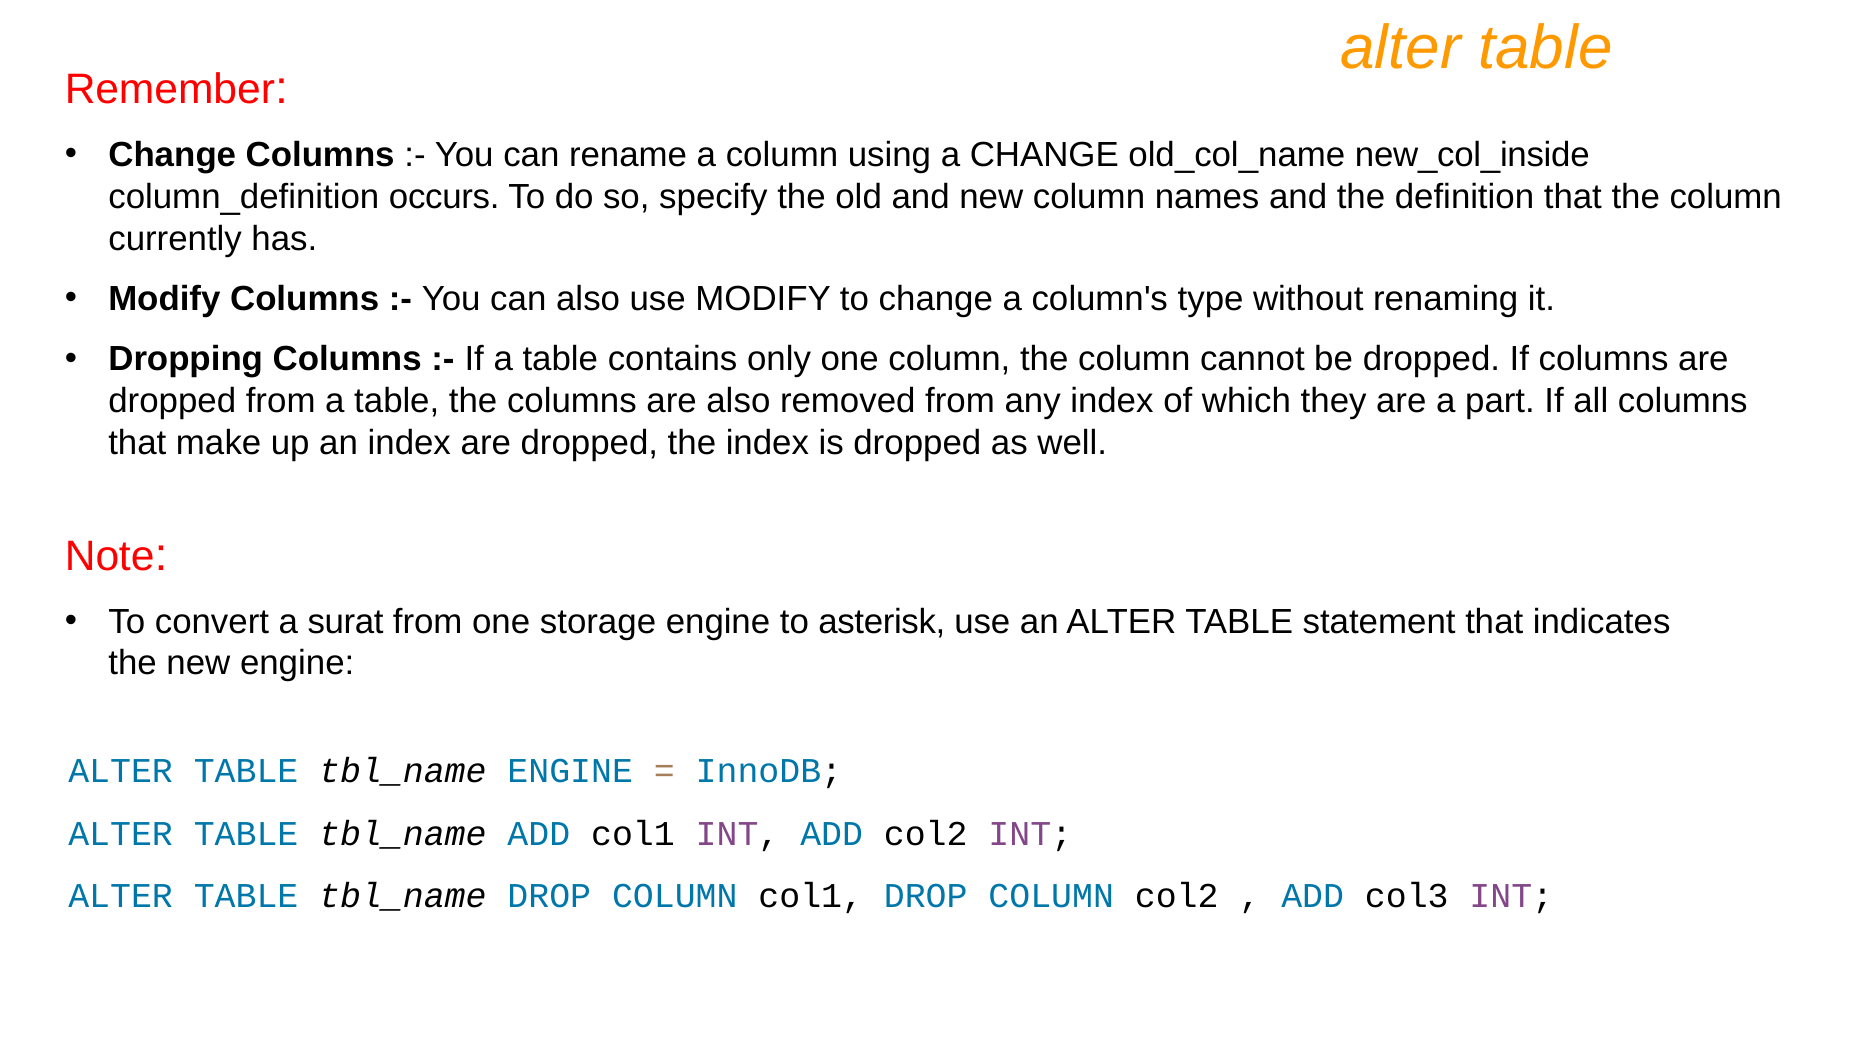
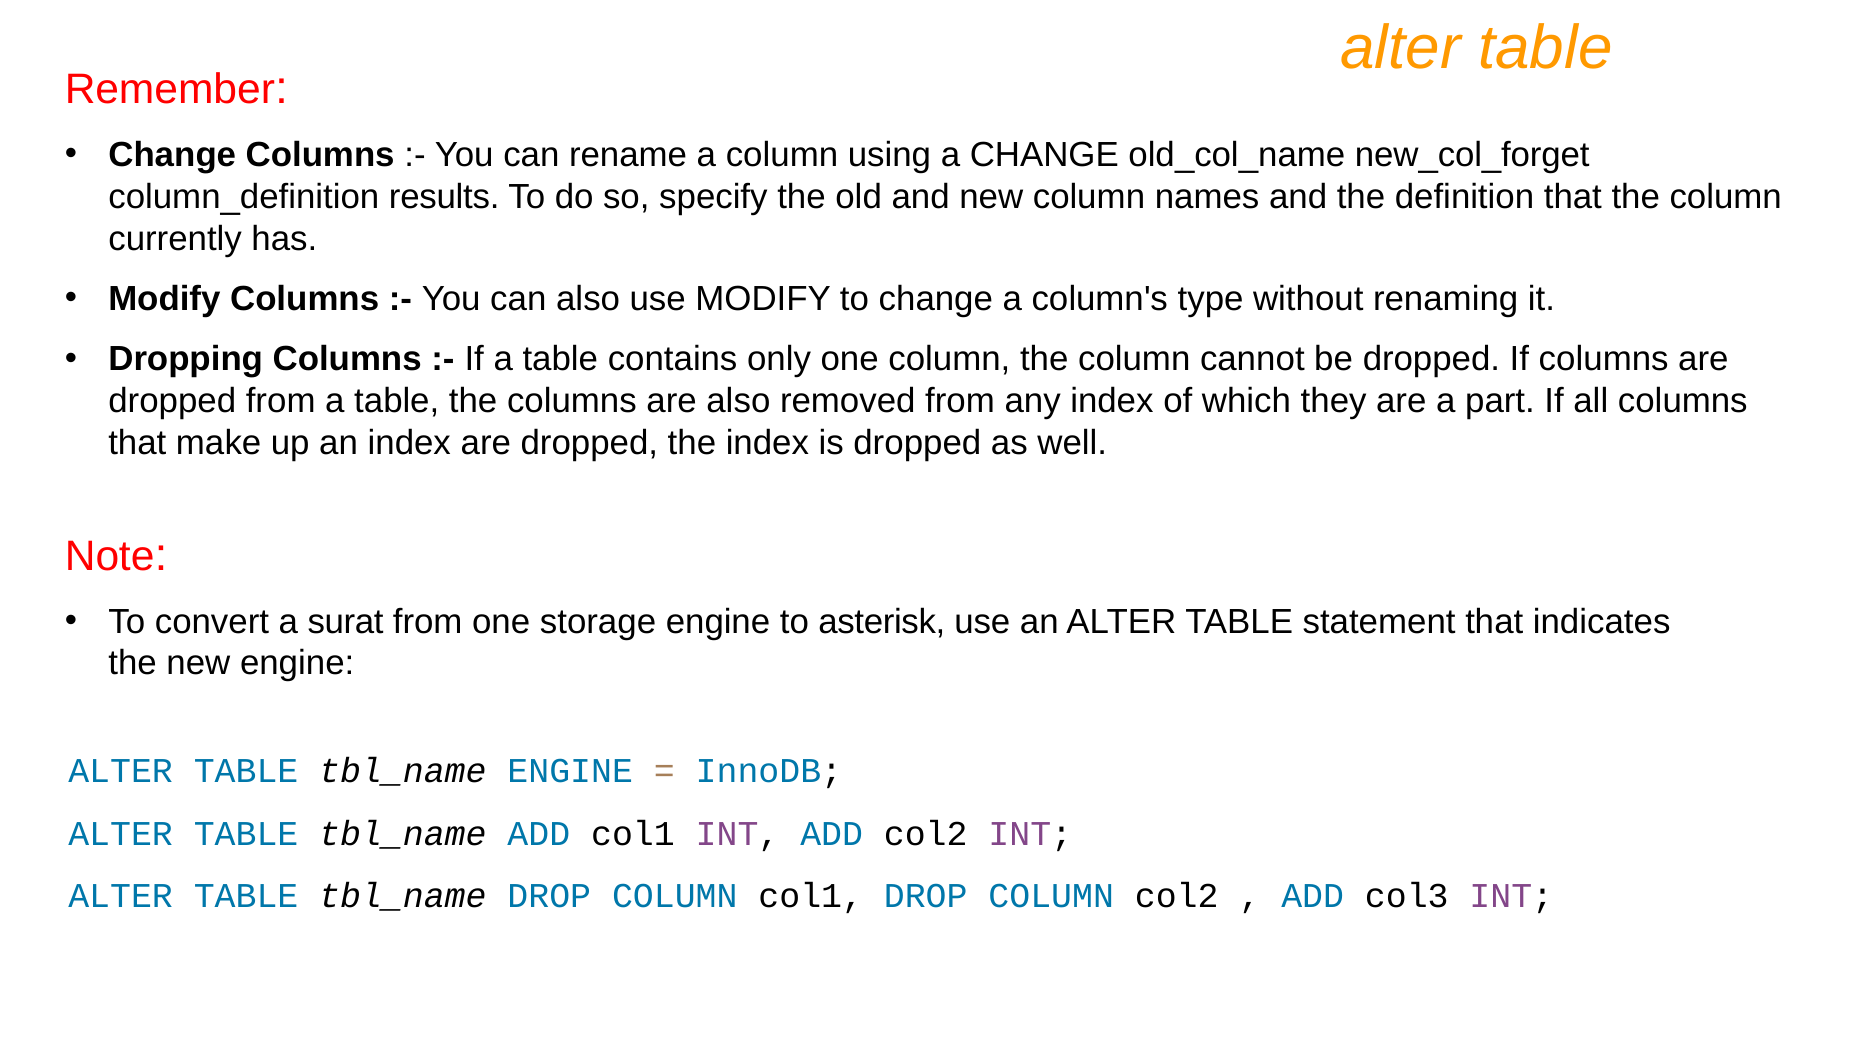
new_col_inside: new_col_inside -> new_col_forget (1472, 155)
occurs: occurs -> results (444, 197)
